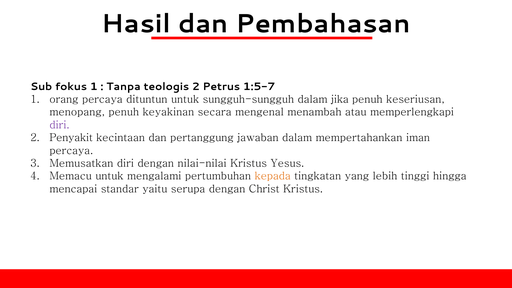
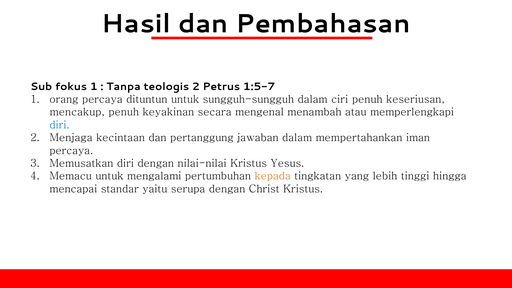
jika: jika -> ciri (340, 99)
menopang: menopang -> mencakup (77, 112)
diri colour: purple -> blue (60, 125)
Penyakit: Penyakit -> Menjaga (71, 138)
